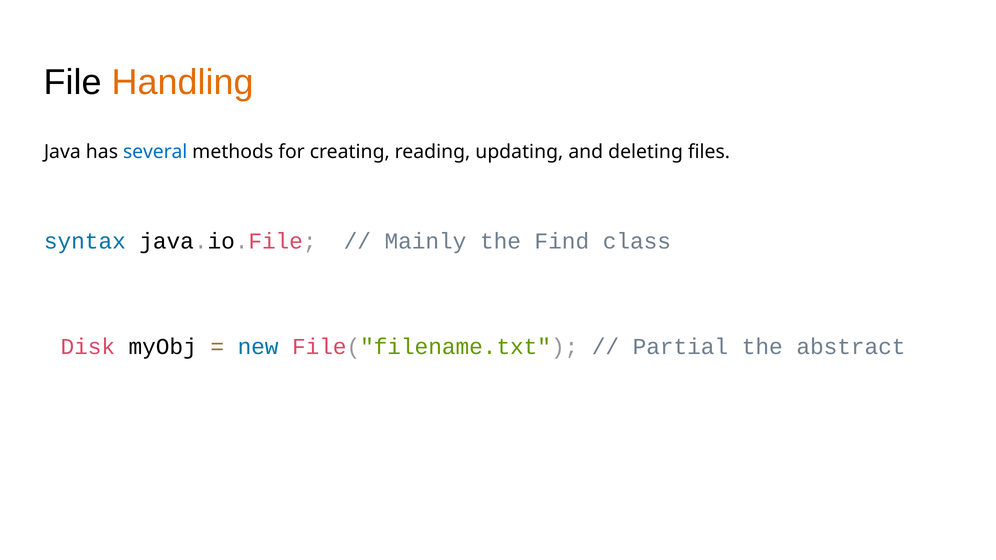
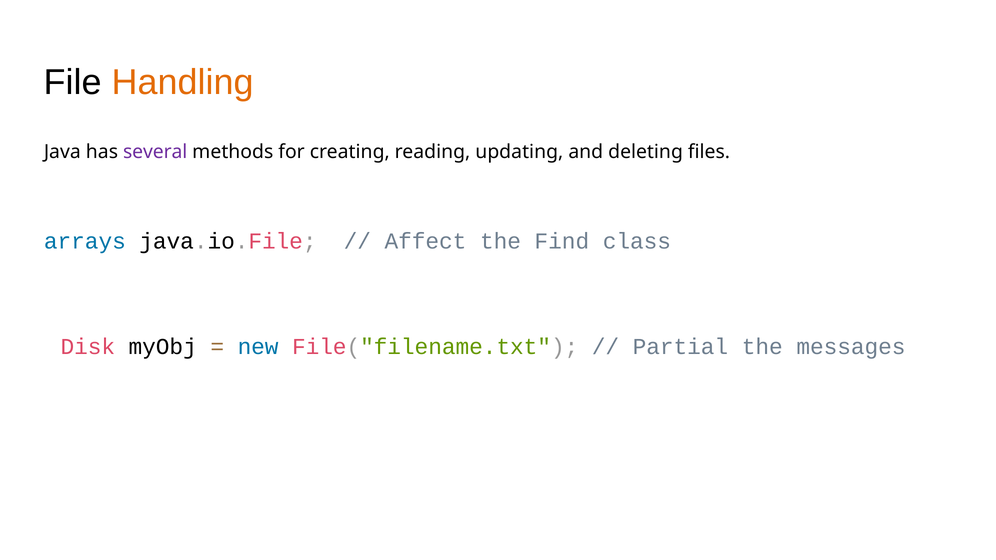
several colour: blue -> purple (155, 152)
syntax: syntax -> arrays (85, 242)
Mainly: Mainly -> Affect (425, 242)
abstract: abstract -> messages (851, 347)
